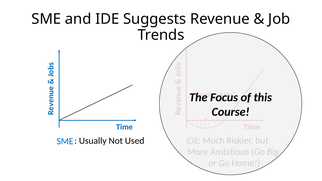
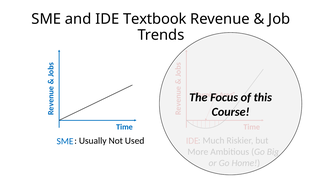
Suggests: Suggests -> Textbook (155, 19)
